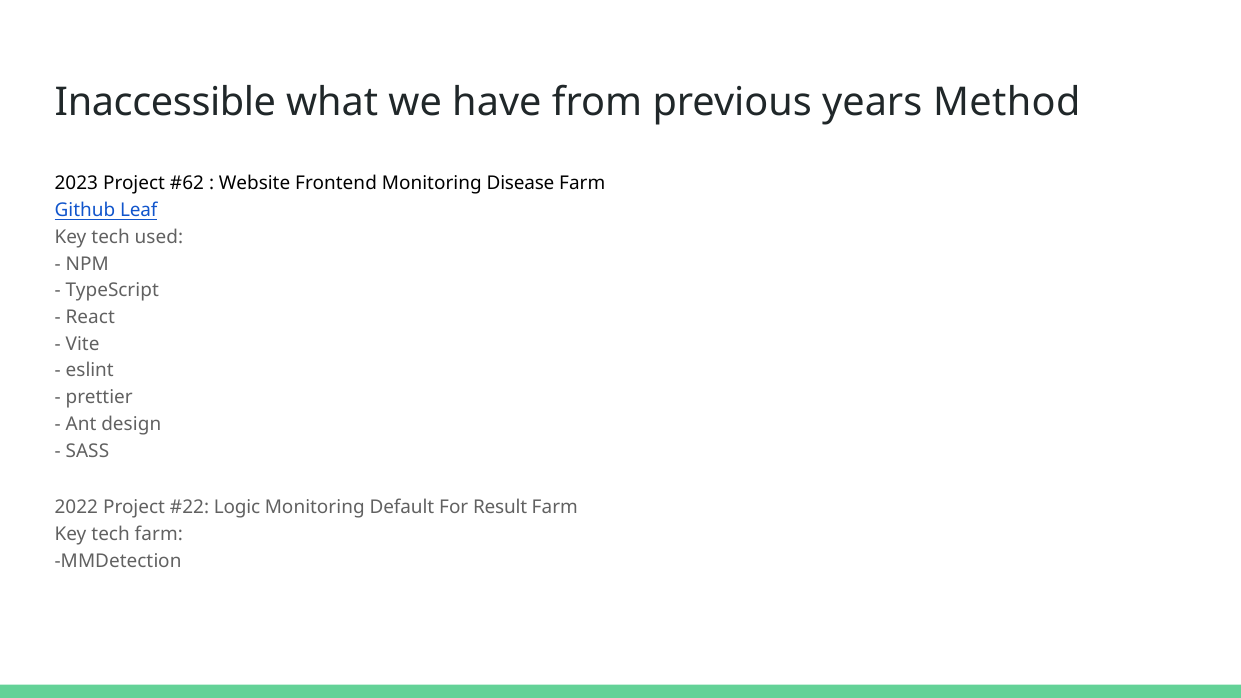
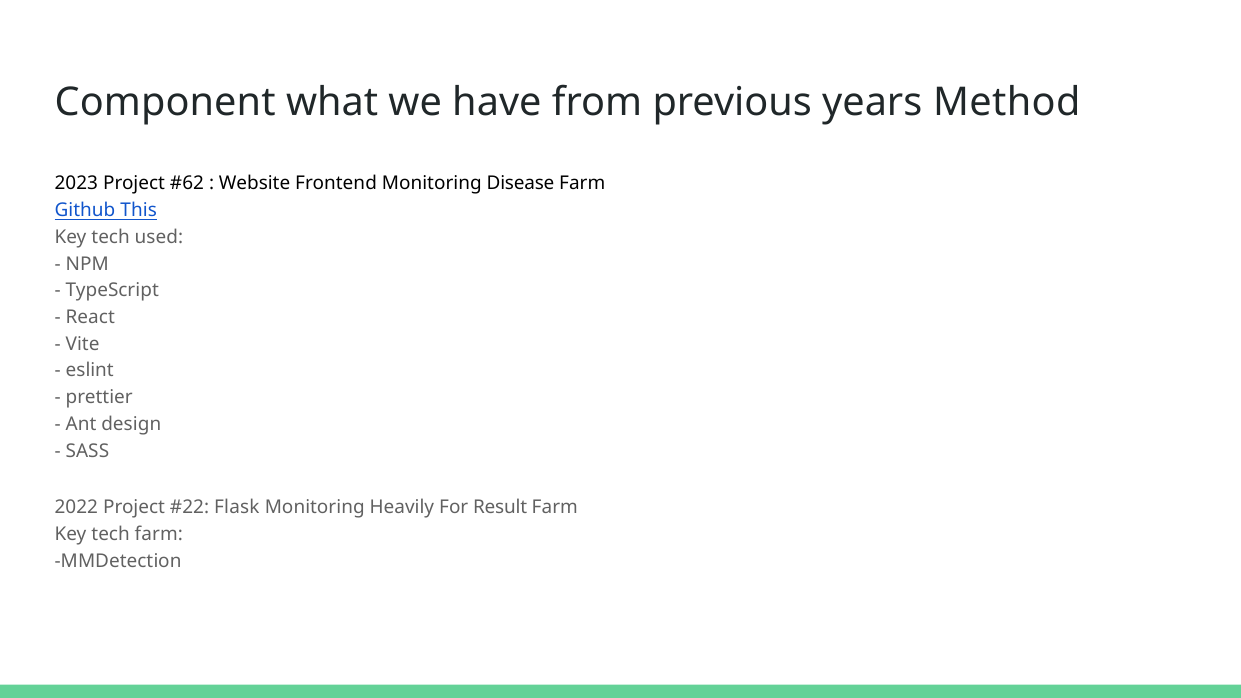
Inaccessible: Inaccessible -> Component (165, 102)
Leaf: Leaf -> This (139, 210)
Logic: Logic -> Flask (237, 507)
Default: Default -> Heavily (402, 507)
